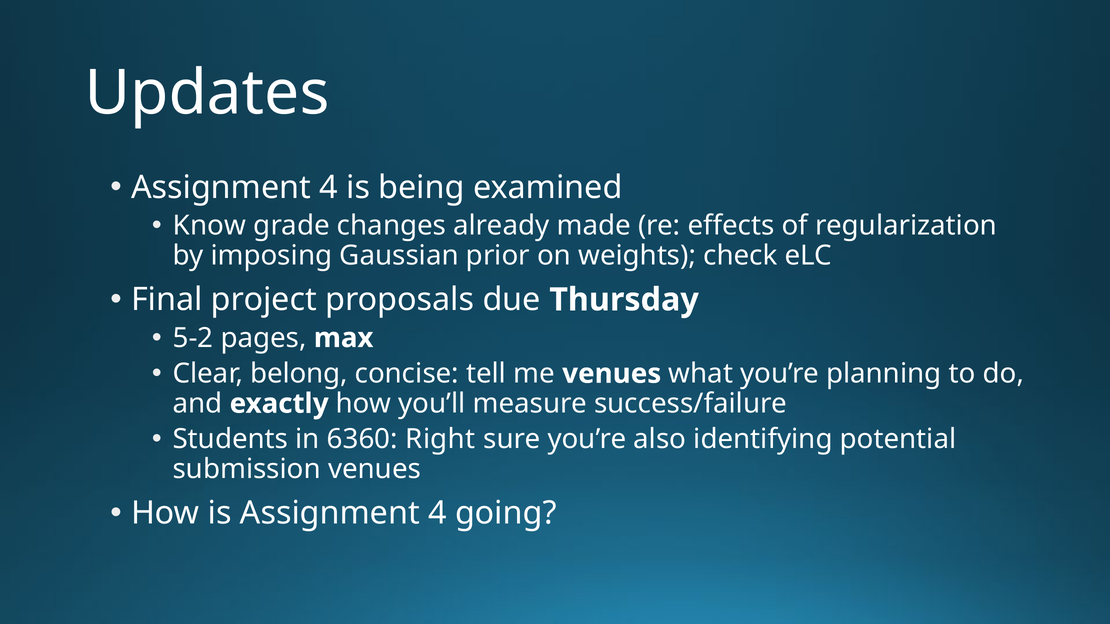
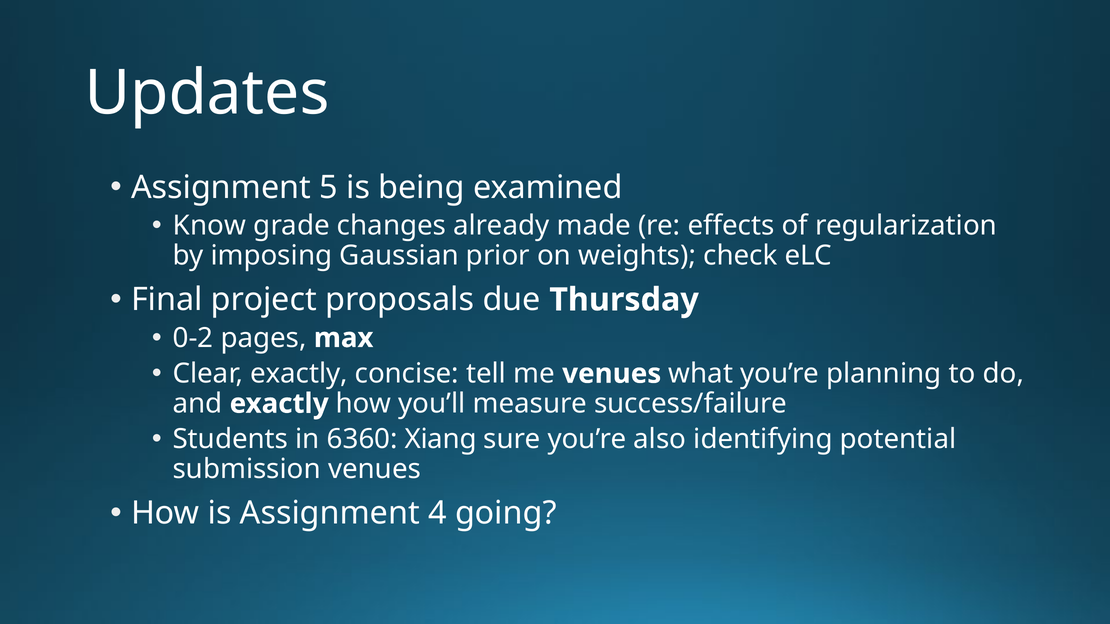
4: 4 -> 5 (329, 188)
5-2: 5-2 -> 0-2 (193, 338)
Clear belong: belong -> exactly (299, 374)
Right: Right -> Xiang (441, 440)
